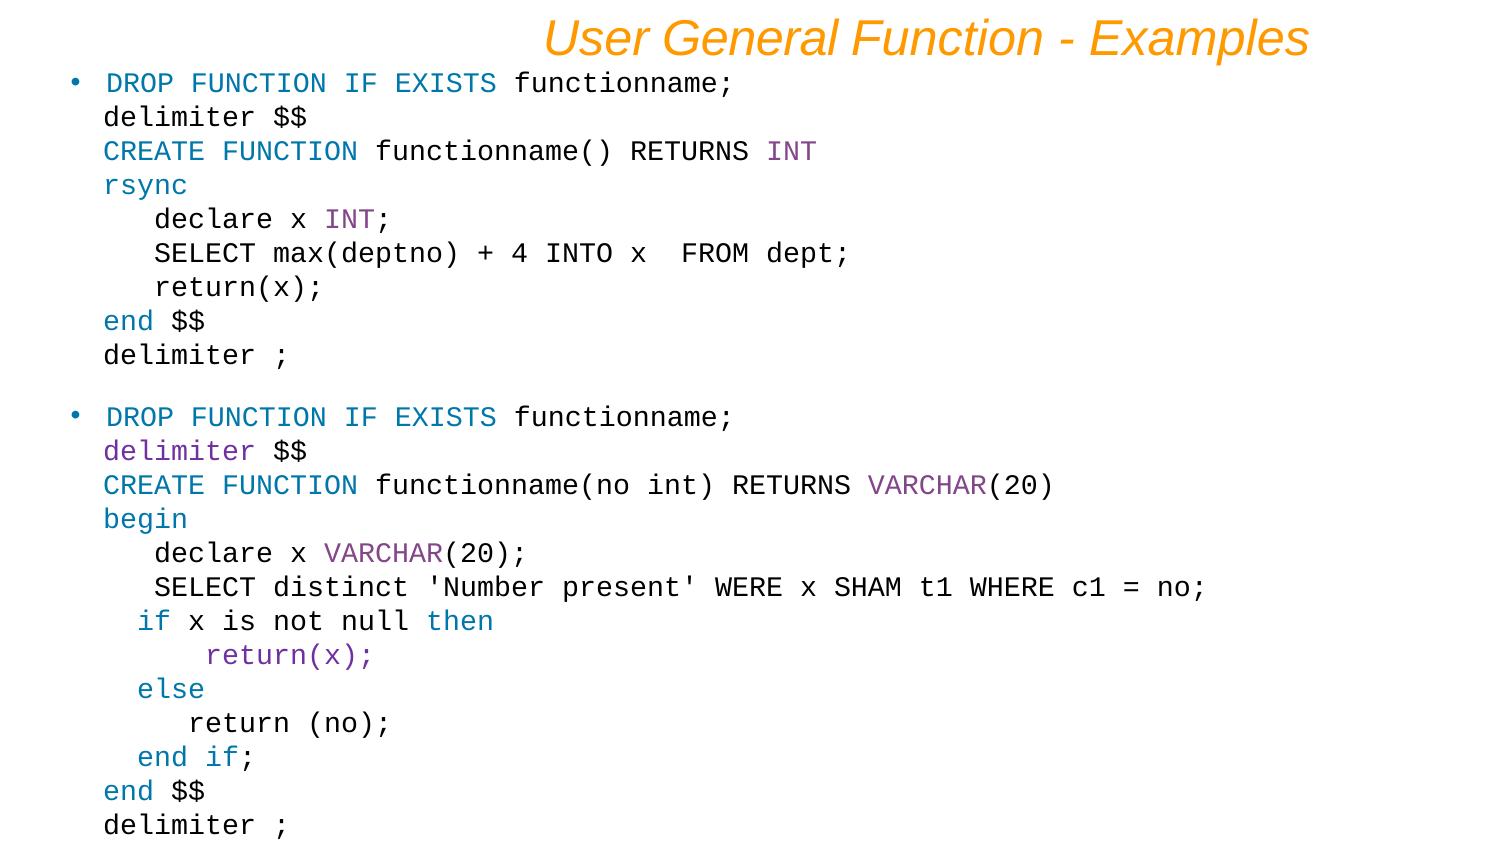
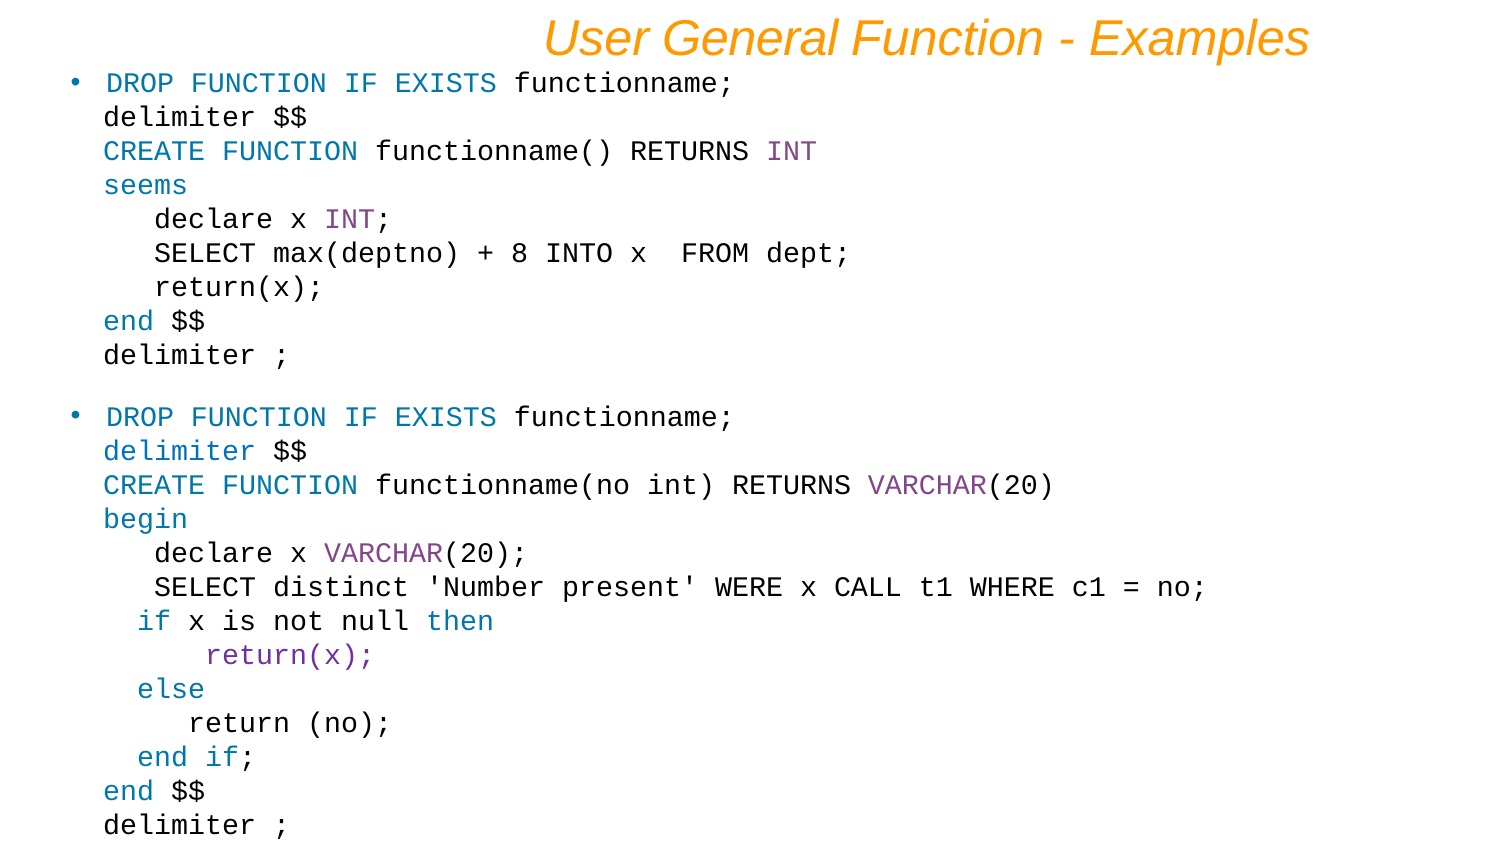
rsync: rsync -> seems (146, 186)
4: 4 -> 8 (520, 254)
delimiter colour: purple -> blue (180, 451)
SHAM: SHAM -> CALL (868, 587)
